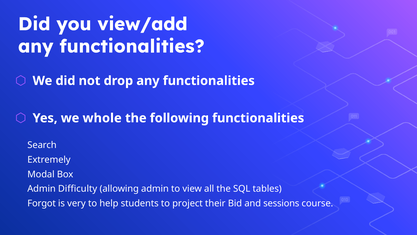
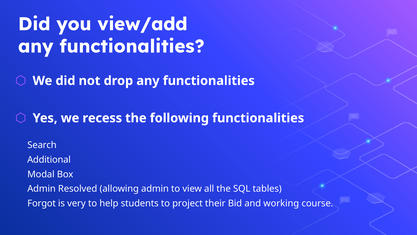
whole: whole -> recess (102, 118)
Extremely: Extremely -> Additional (49, 159)
Difficulty: Difficulty -> Resolved (78, 189)
sessions: sessions -> working (281, 203)
